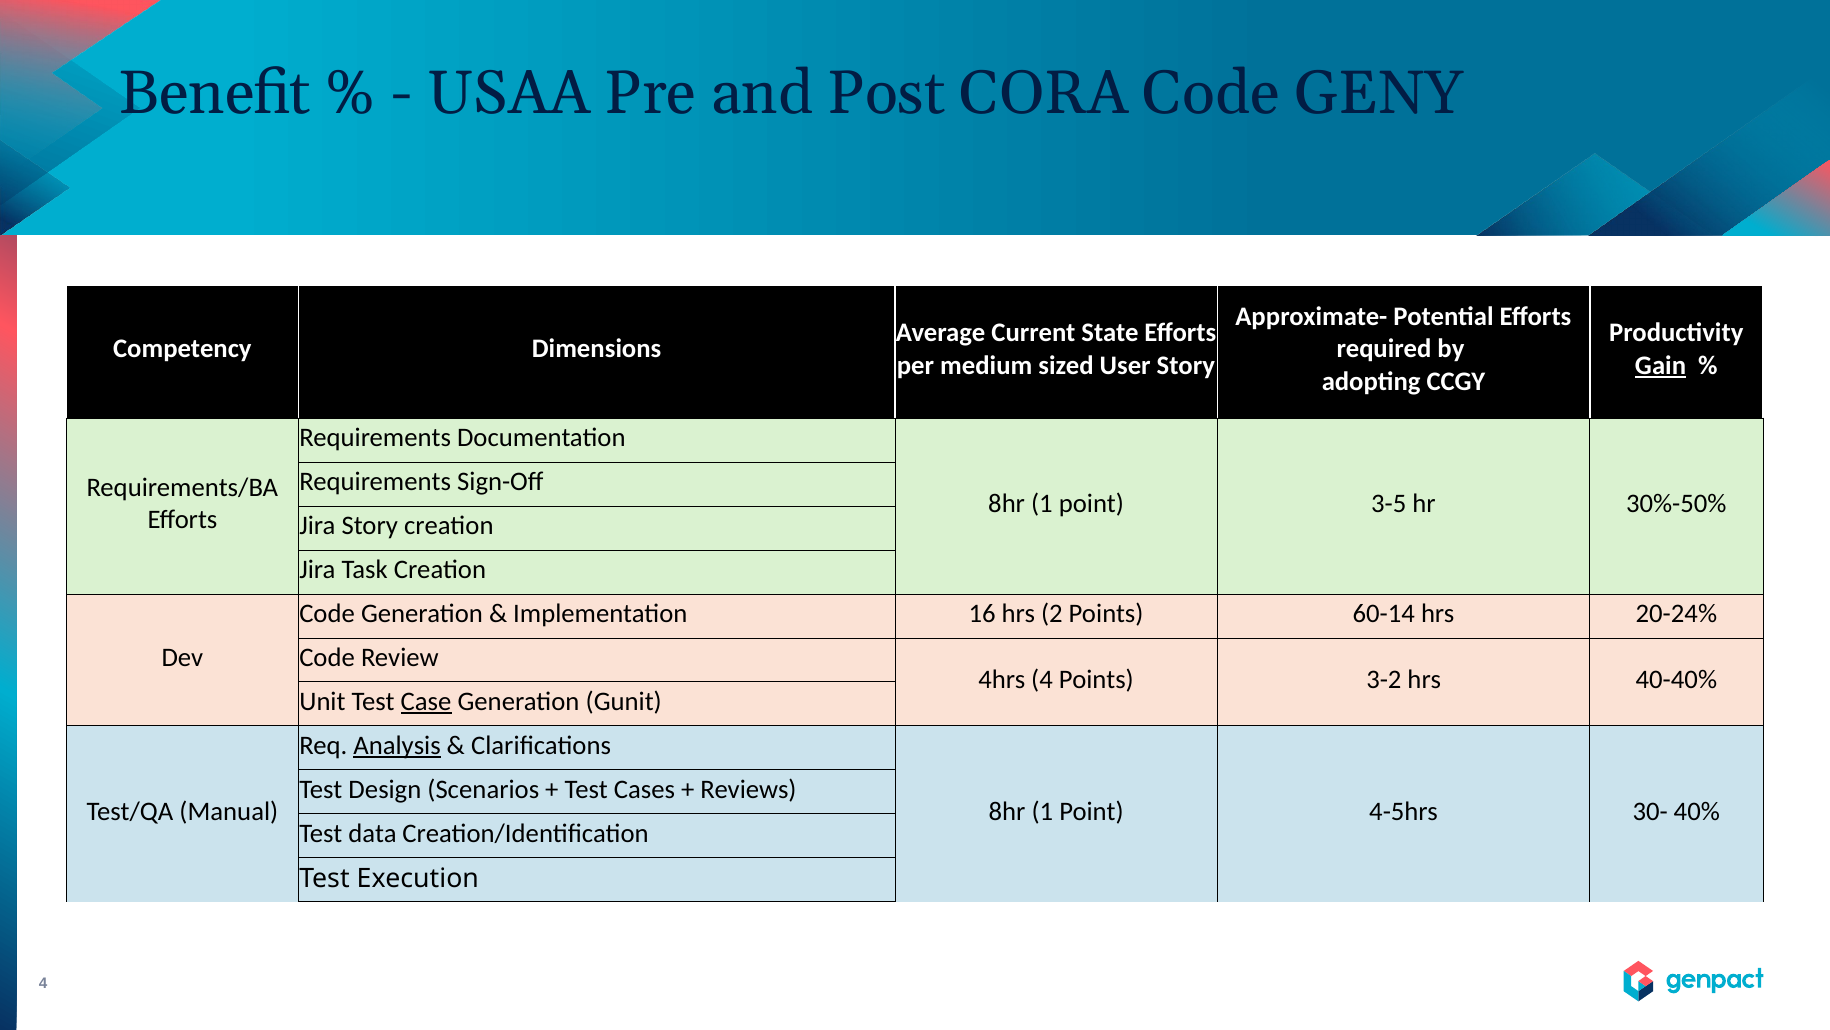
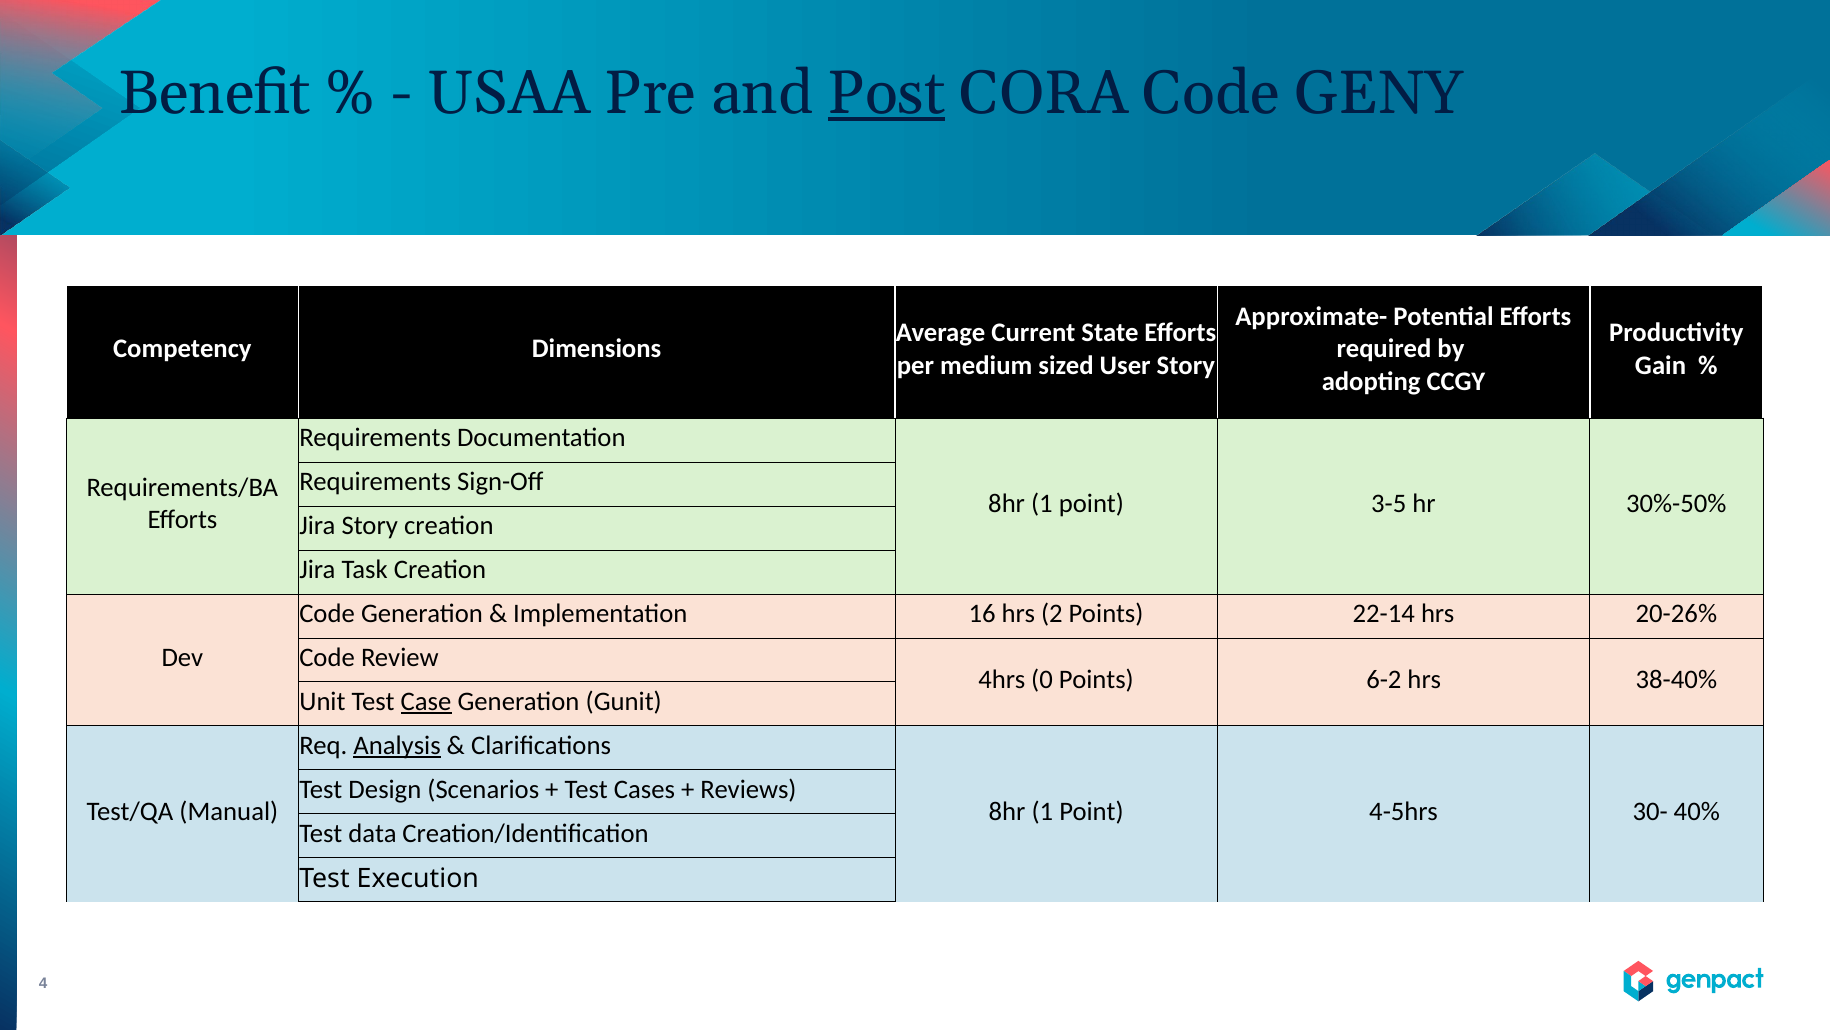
Post underline: none -> present (887, 93)
Gain underline: present -> none (1661, 365)
60-14: 60-14 -> 22-14 (1384, 613)
20-24%: 20-24% -> 20-26% (1676, 613)
4: 4 -> 0 (1042, 679)
3-2: 3-2 -> 6-2 (1384, 679)
40-40%: 40-40% -> 38-40% (1676, 679)
